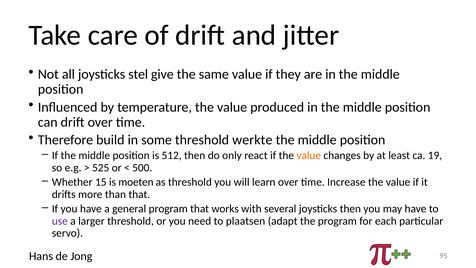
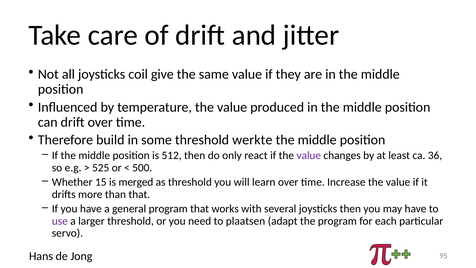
stel: stel -> coil (138, 74)
value colour: orange -> purple (309, 155)
19: 19 -> 36 (435, 155)
moeten: moeten -> merged (136, 182)
